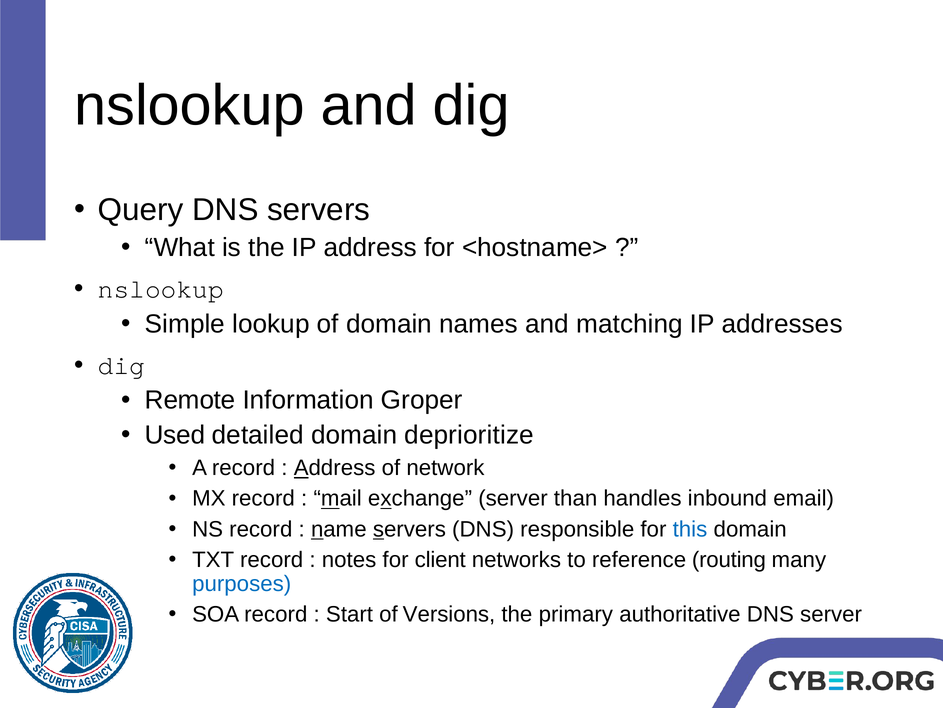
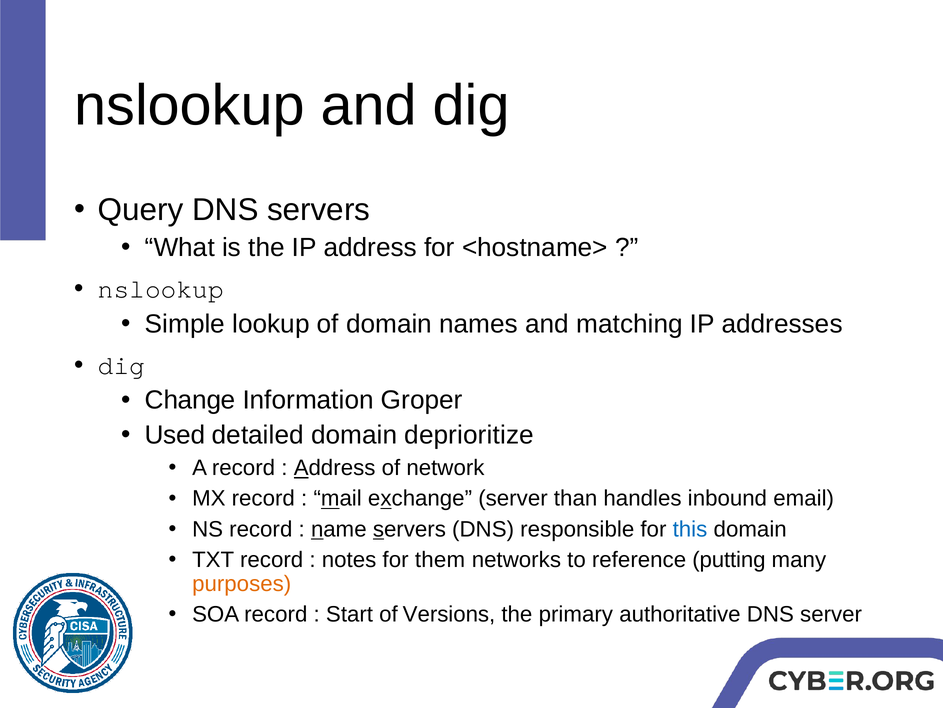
Remote: Remote -> Change (190, 400)
client: client -> them (440, 559)
routing: routing -> putting (729, 559)
purposes colour: blue -> orange (242, 583)
